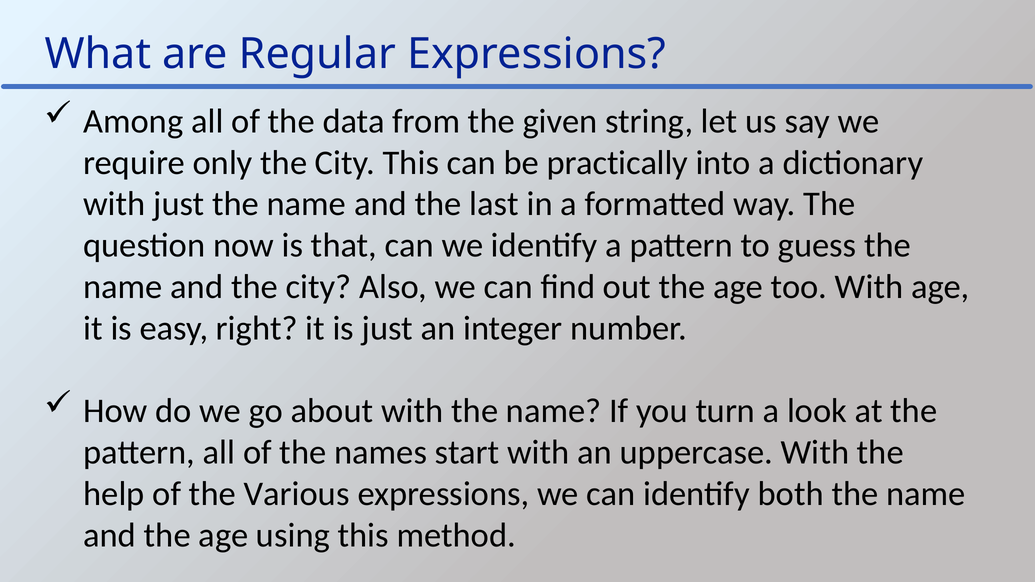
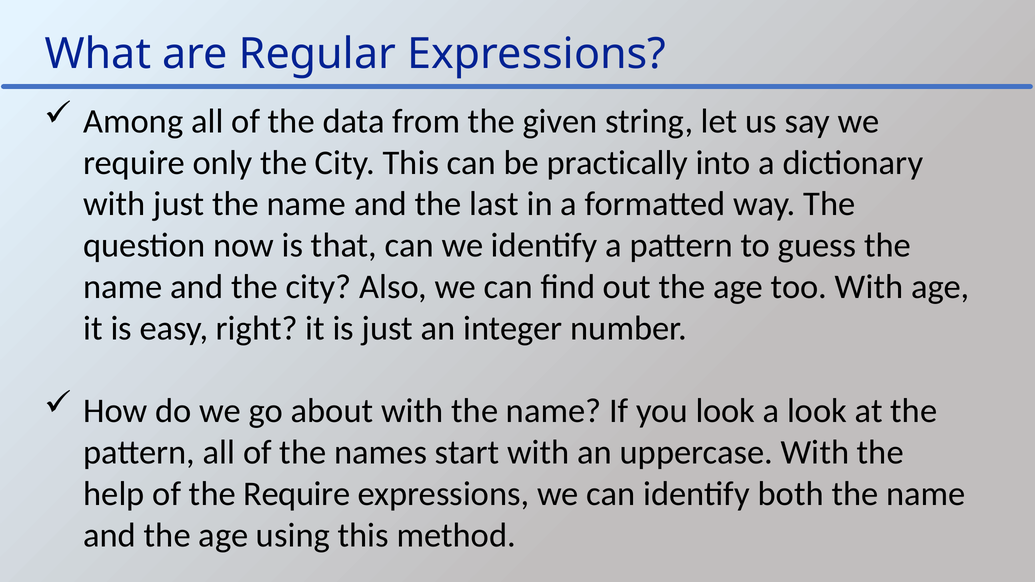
you turn: turn -> look (725, 411)
the Various: Various -> Require (297, 494)
